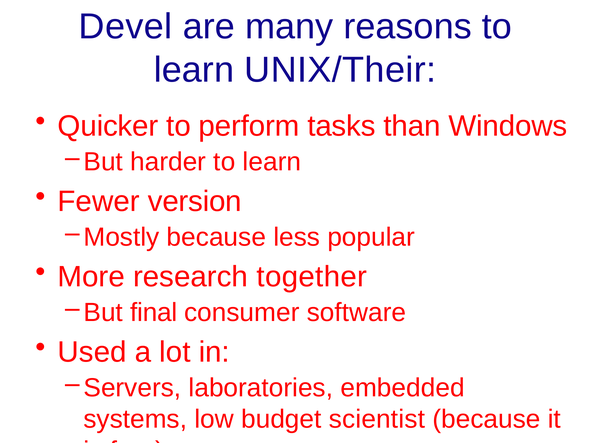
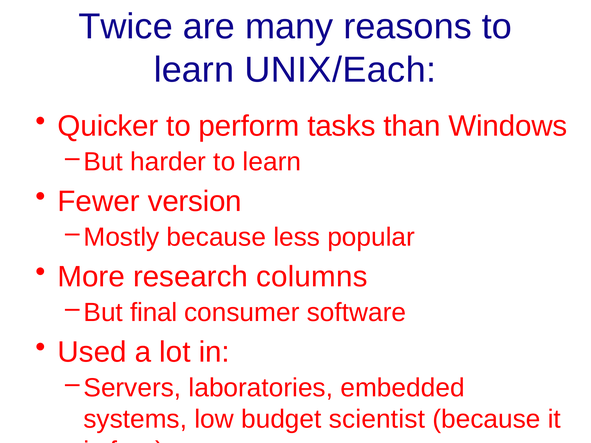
Devel: Devel -> Twice (126, 27)
UNIX/Their: UNIX/Their -> UNIX/Each (340, 70)
together: together -> columns (312, 277)
